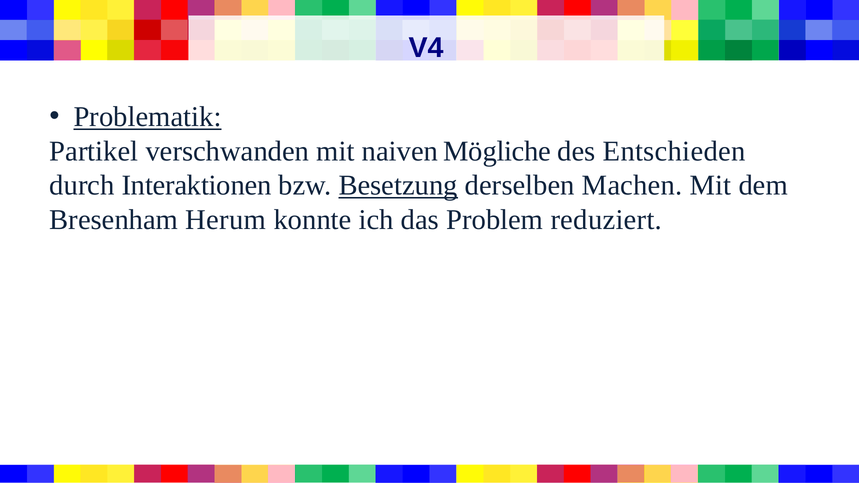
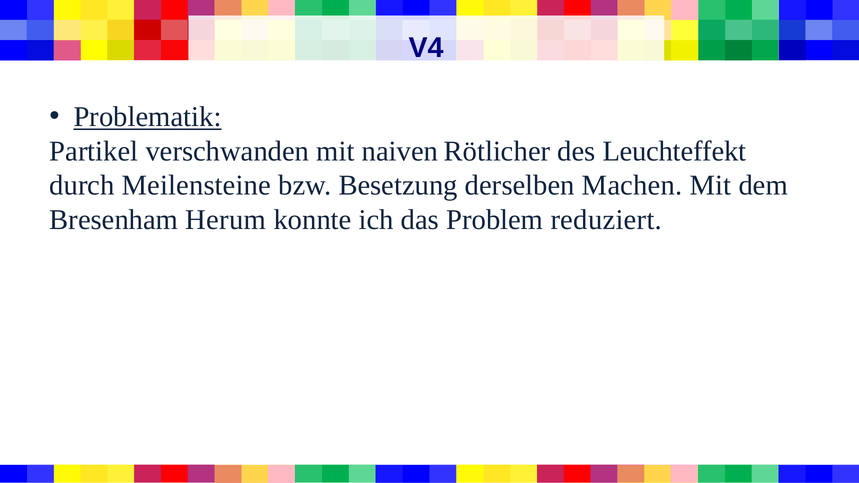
Mögliche: Mögliche -> Rötlicher (497, 151)
Entschieden: Entschieden -> Leuchteffekt (674, 151)
Interaktionen: Interaktionen -> Meilensteine (196, 186)
Besetzung underline: present -> none (398, 186)
